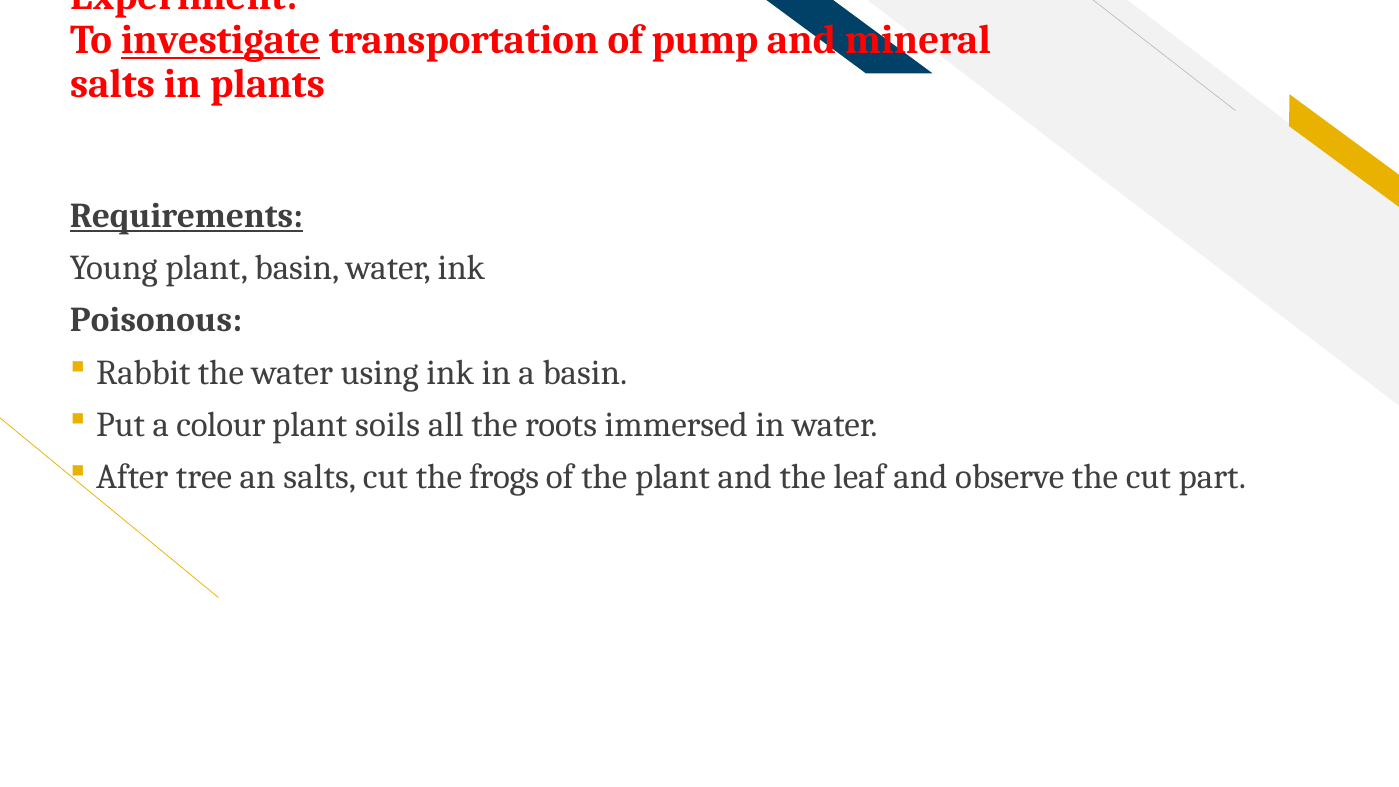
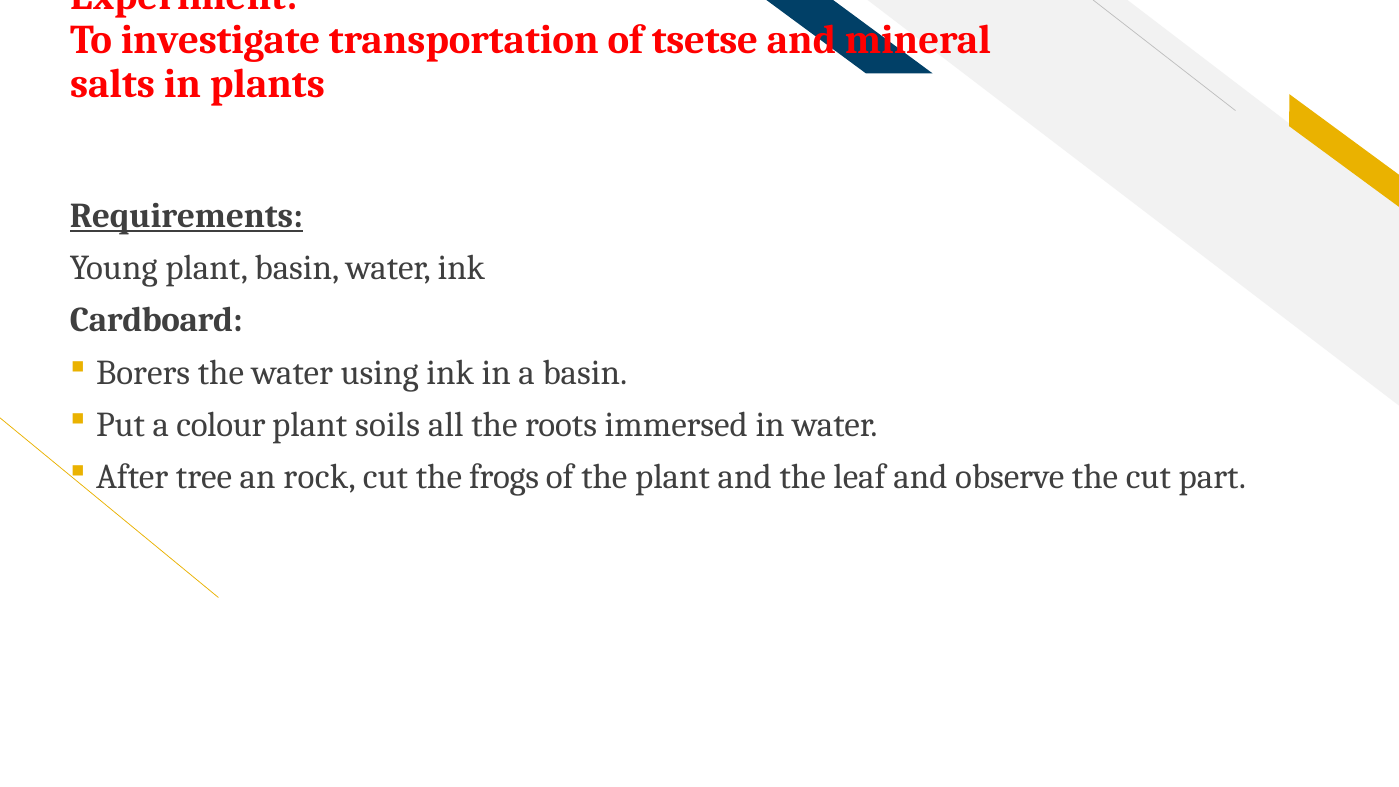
investigate underline: present -> none (221, 40)
pump: pump -> tsetse (705, 40)
Poisonous: Poisonous -> Cardboard (156, 320)
Rabbit: Rabbit -> Borers (143, 373)
an salts: salts -> rock (320, 477)
